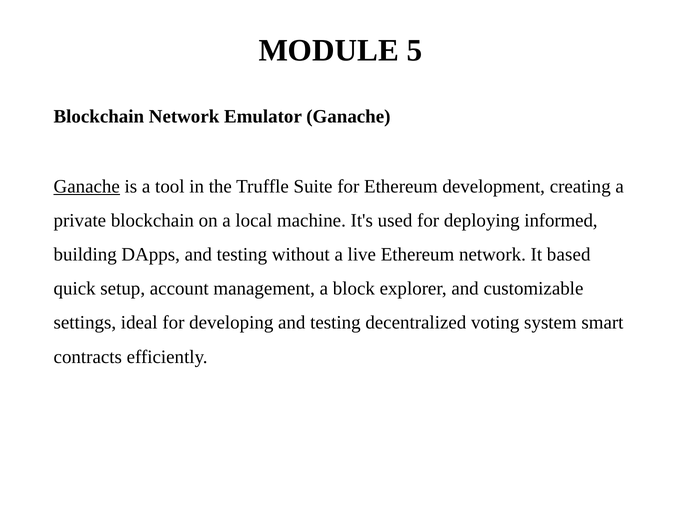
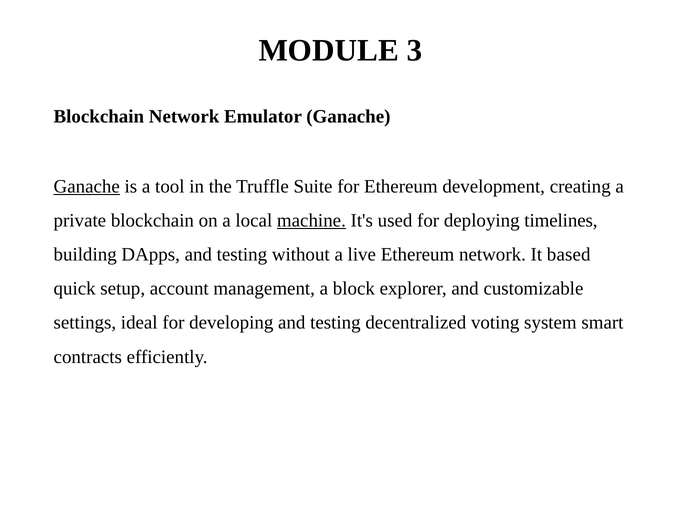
5: 5 -> 3 (414, 51)
machine underline: none -> present (311, 220)
informed: informed -> timelines (561, 220)
